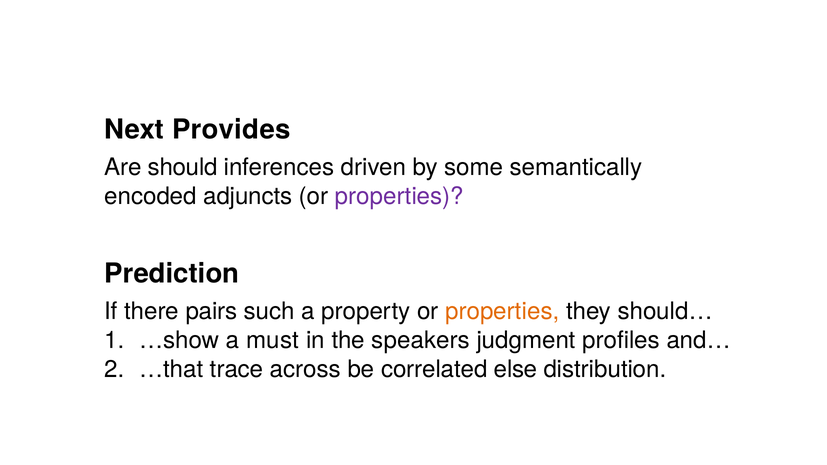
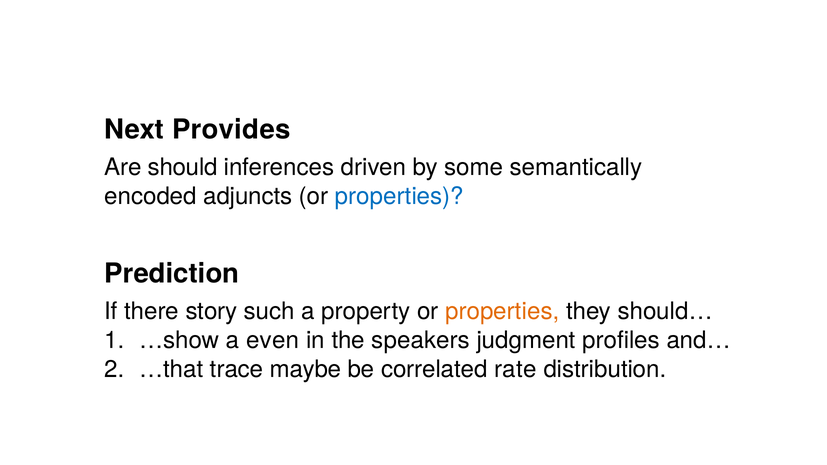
properties colour: purple -> blue (399, 196)
pairs: pairs -> story (211, 311)
must: must -> even (273, 340)
across: across -> maybe (306, 369)
else: else -> rate (515, 369)
